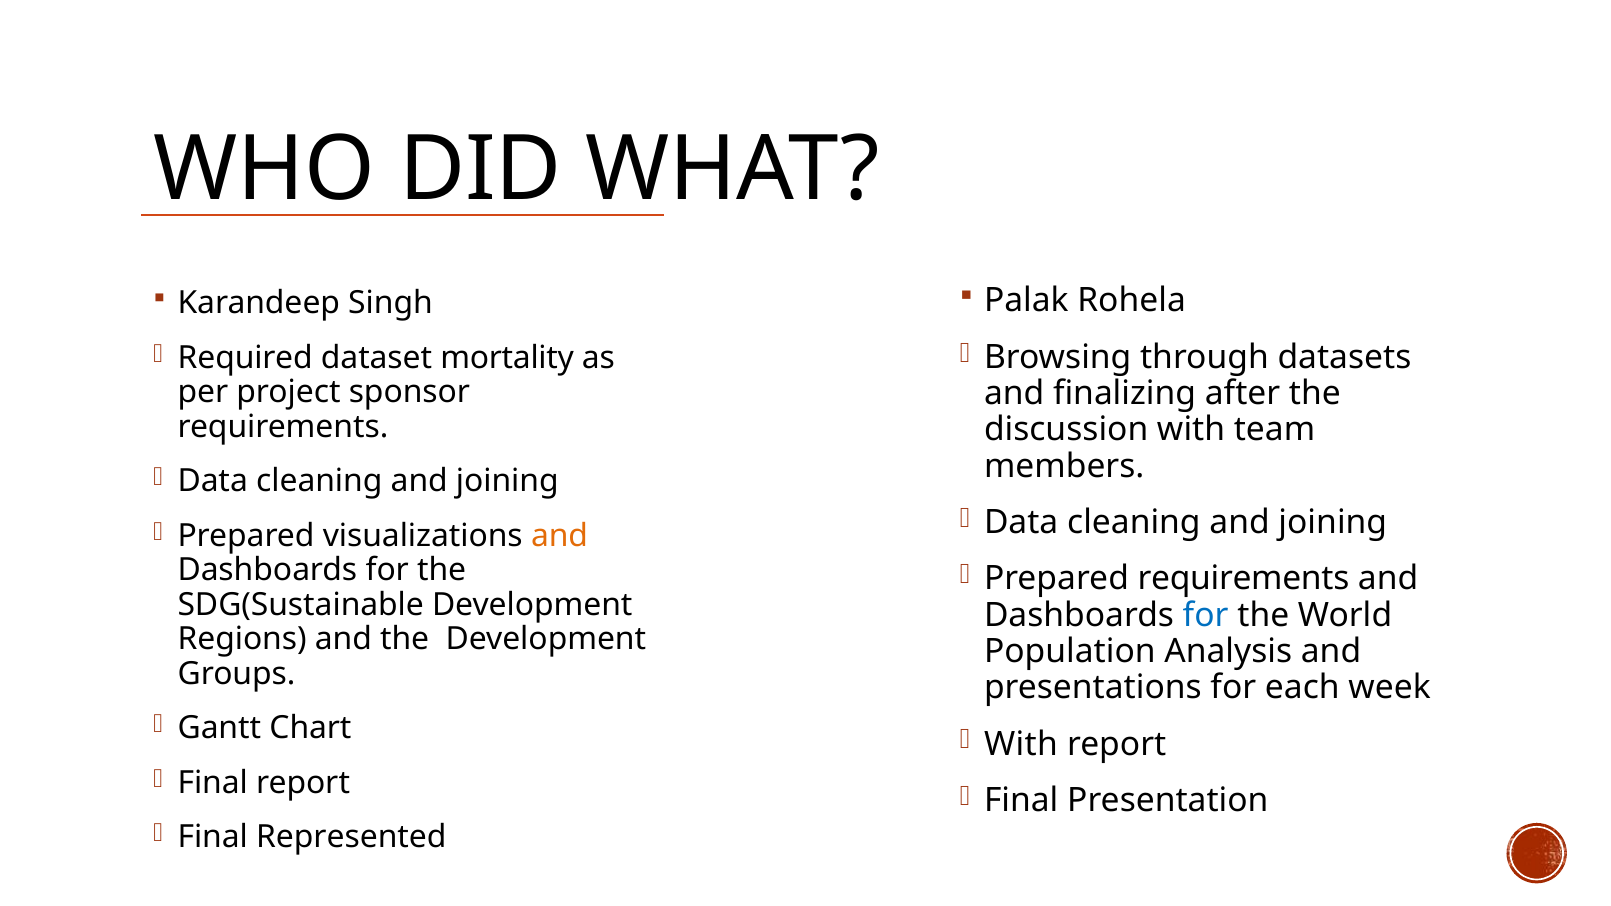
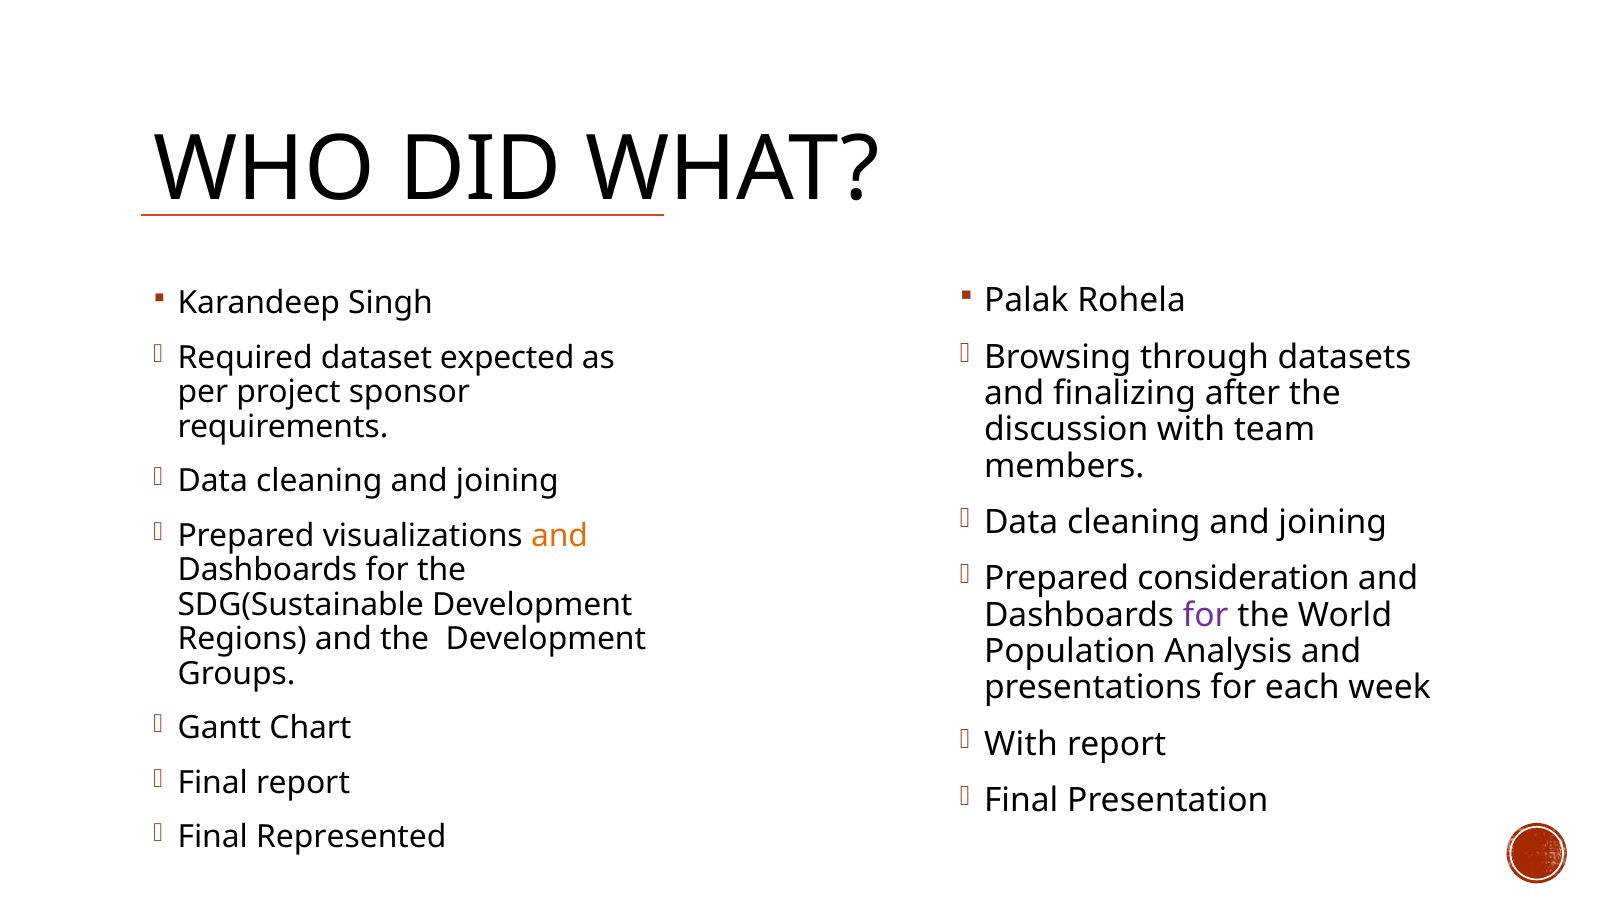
mortality: mortality -> expected (507, 358)
Prepared requirements: requirements -> consideration (1244, 579)
for colour: blue -> purple (1206, 615)
